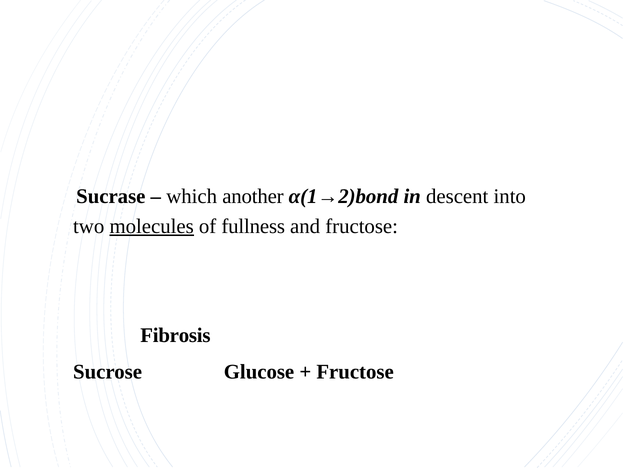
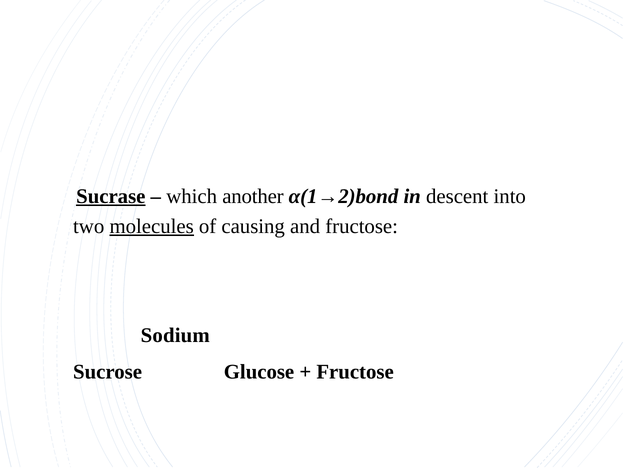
Sucrase underline: none -> present (111, 196)
fullness: fullness -> causing (253, 226)
Fibrosis: Fibrosis -> Sodium (175, 336)
